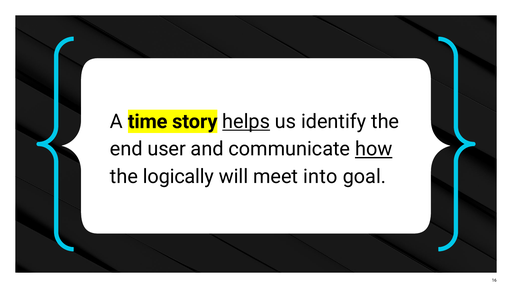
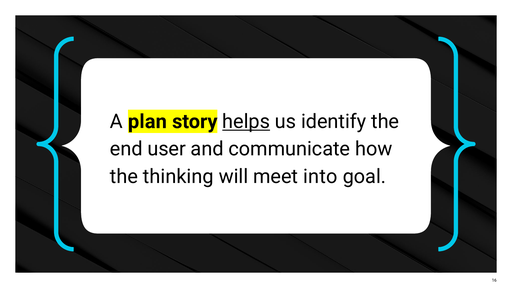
time: time -> plan (147, 122)
how underline: present -> none (374, 149)
logically: logically -> thinking (178, 177)
